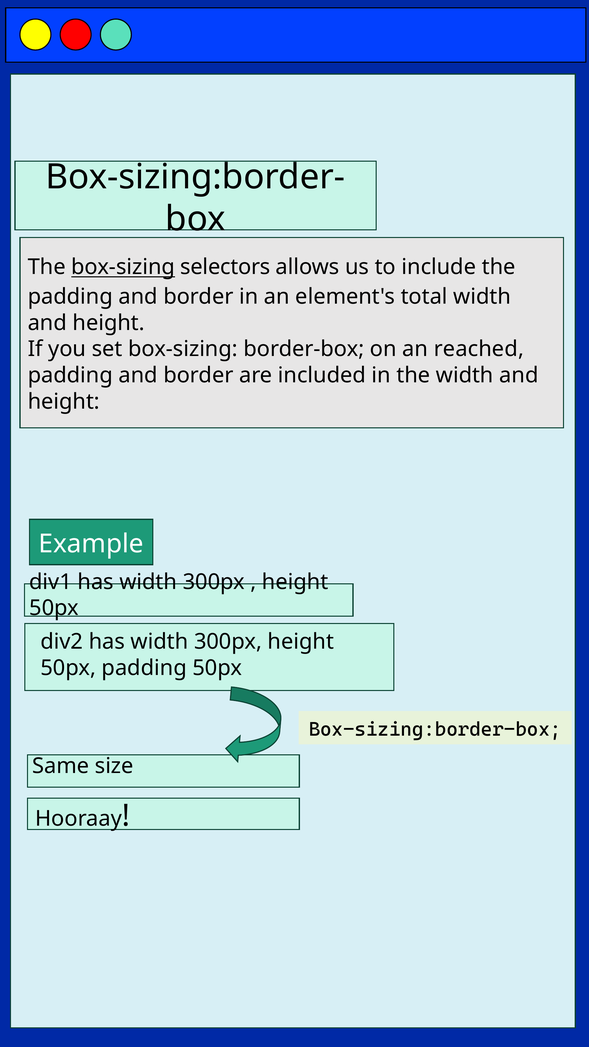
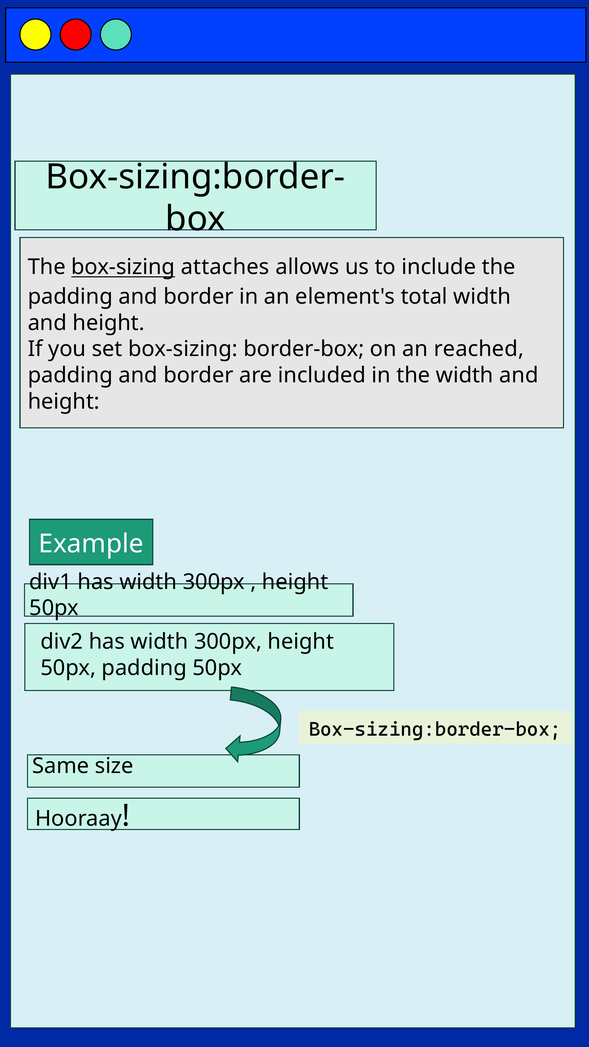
selectors: selectors -> attaches (225, 267)
